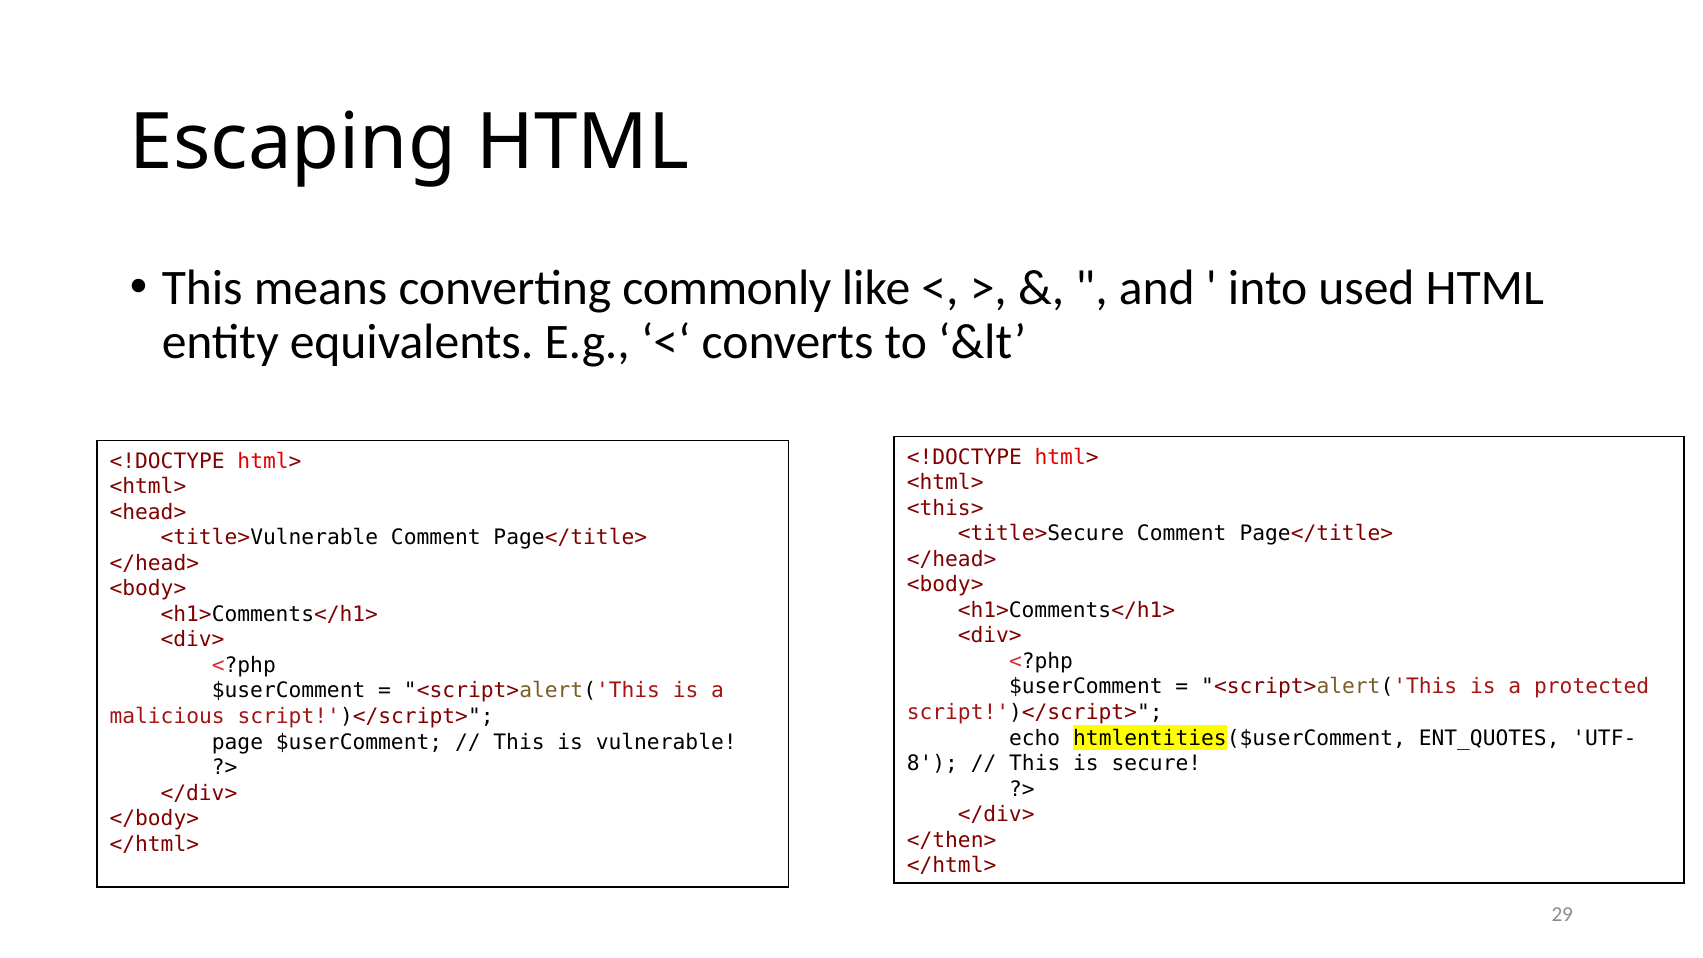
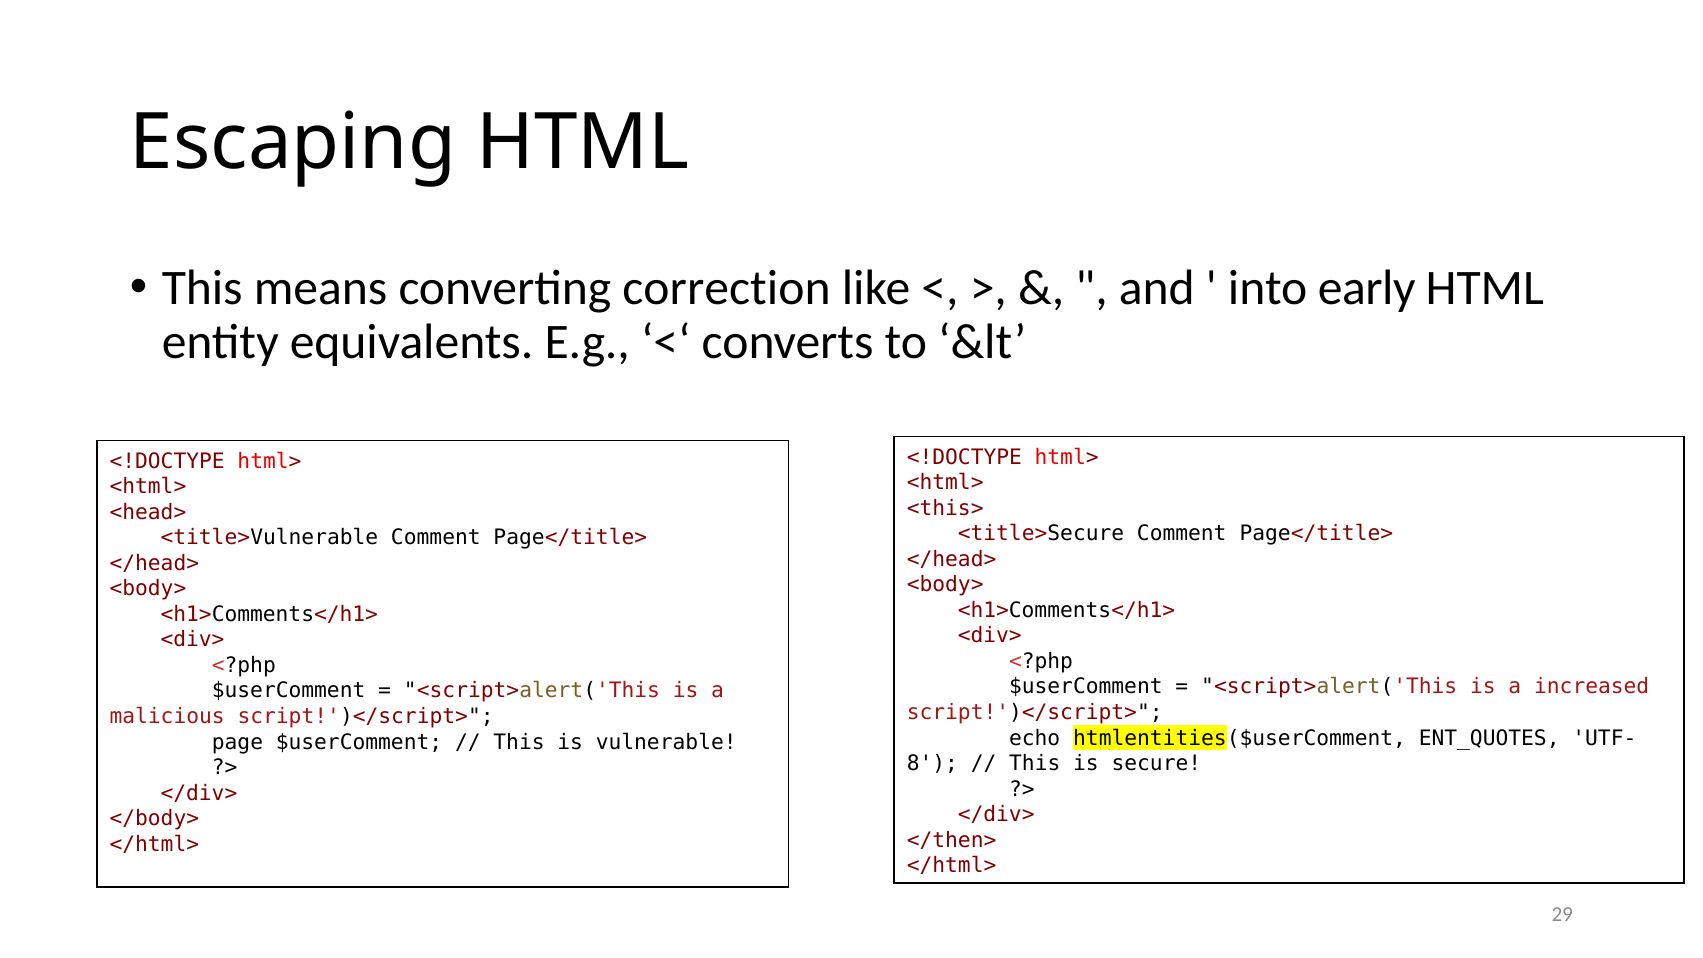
commonly: commonly -> correction (727, 288)
used: used -> early (1367, 288)
protected: protected -> increased (1592, 687)
